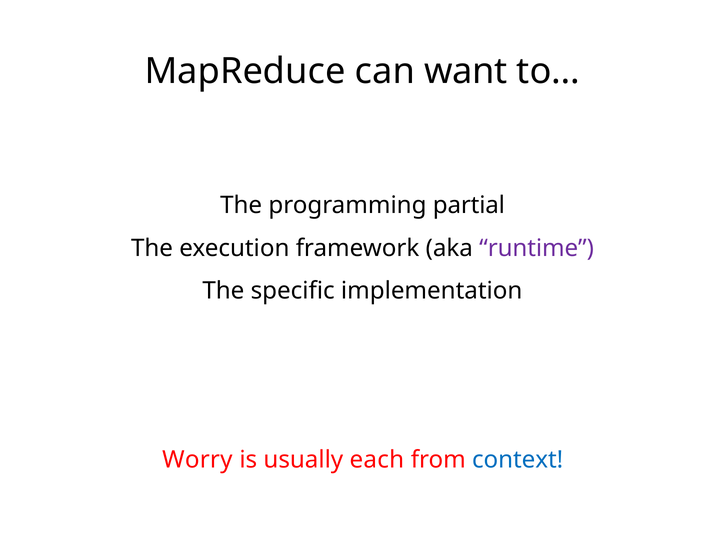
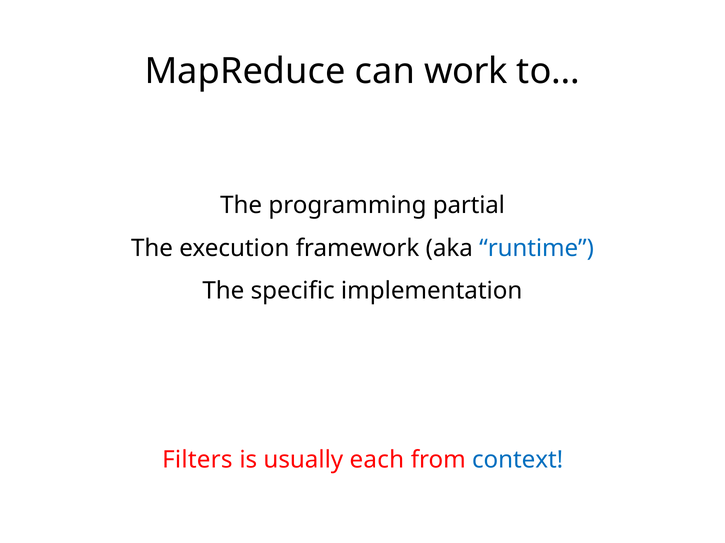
want: want -> work (466, 71)
runtime colour: purple -> blue (537, 249)
Worry: Worry -> Filters (197, 460)
